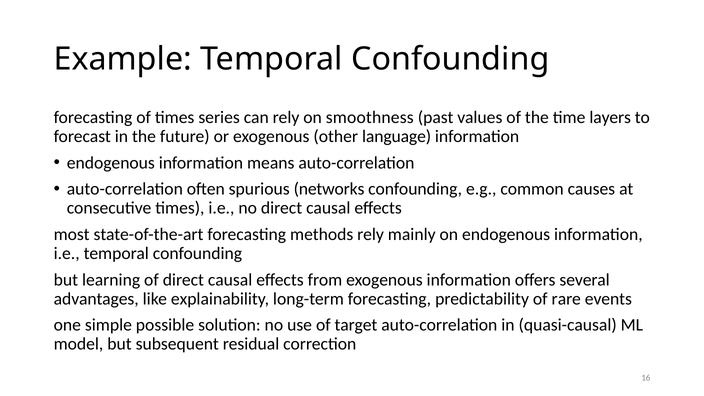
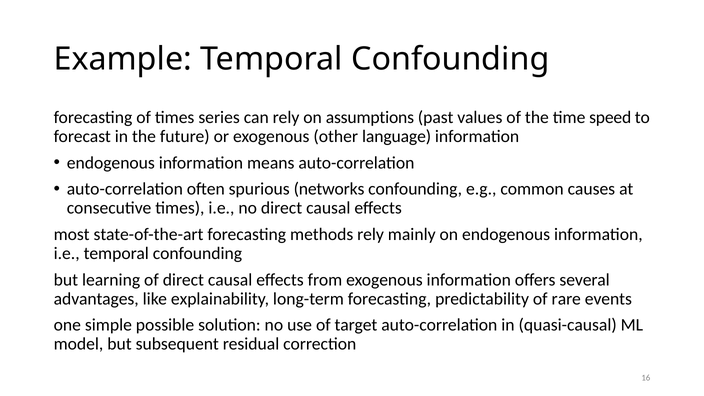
smoothness: smoothness -> assumptions (370, 117)
layers: layers -> speed (610, 117)
